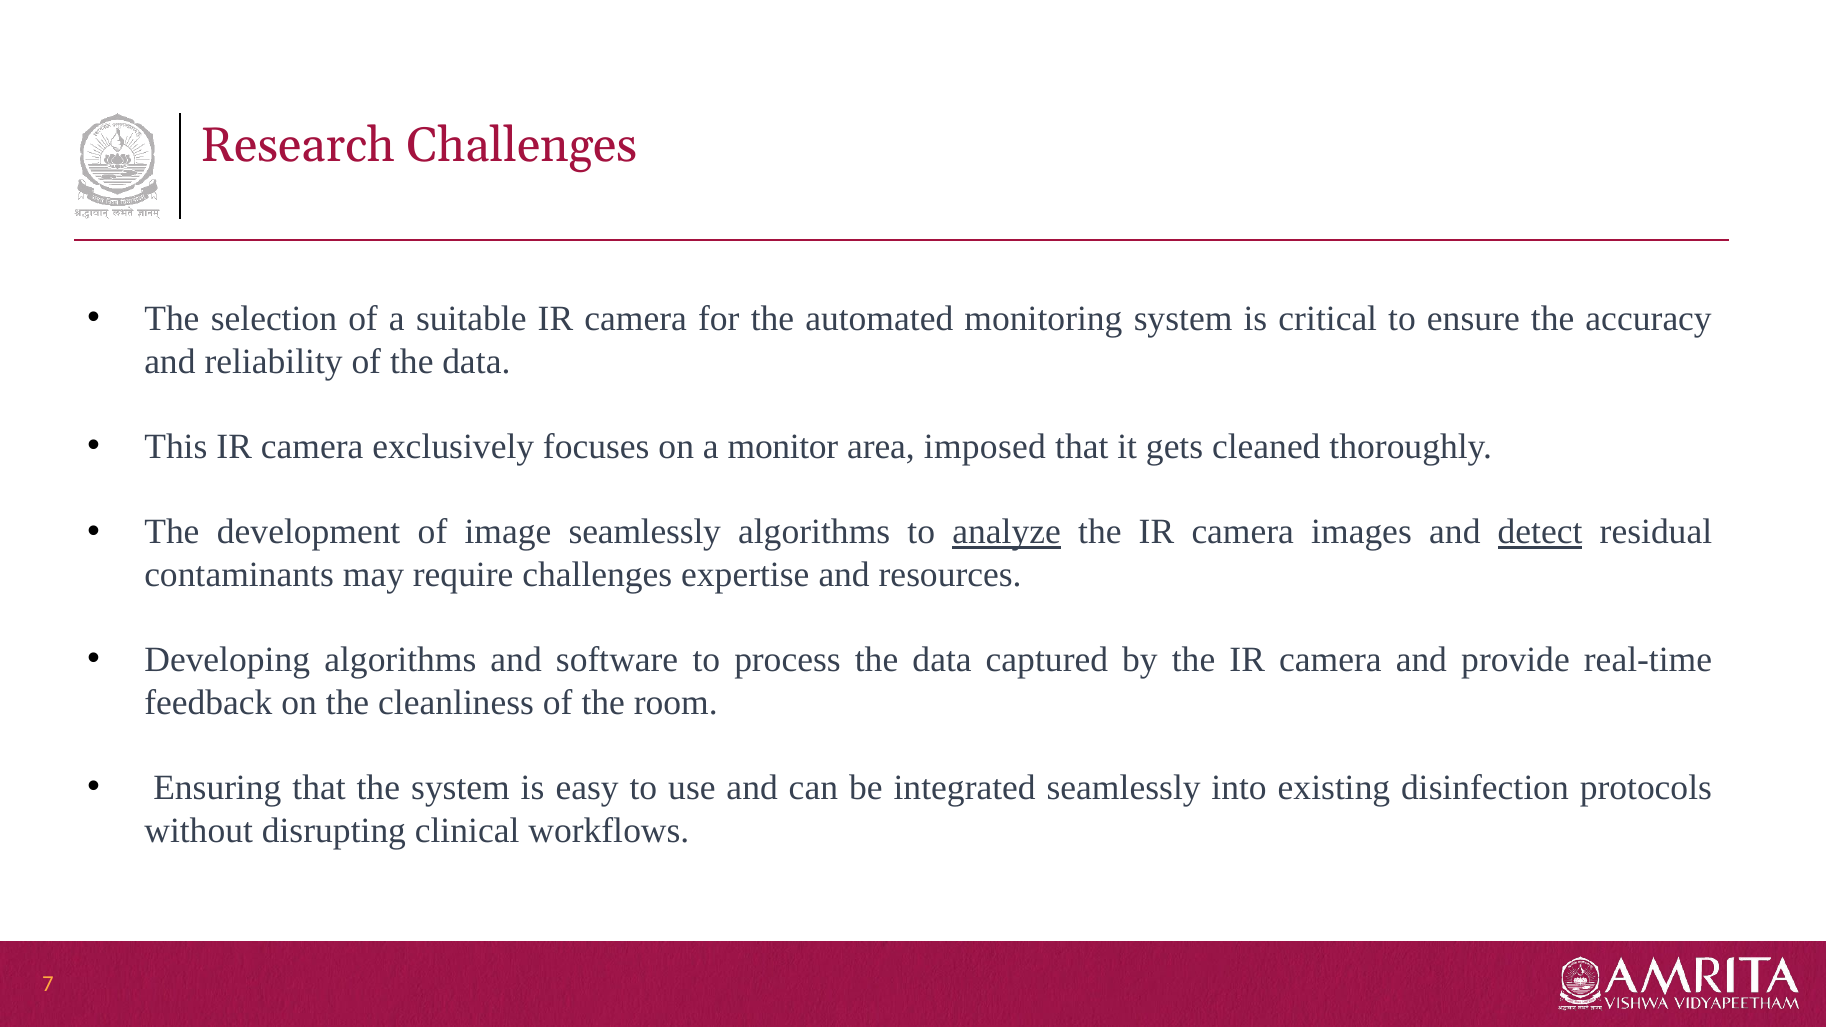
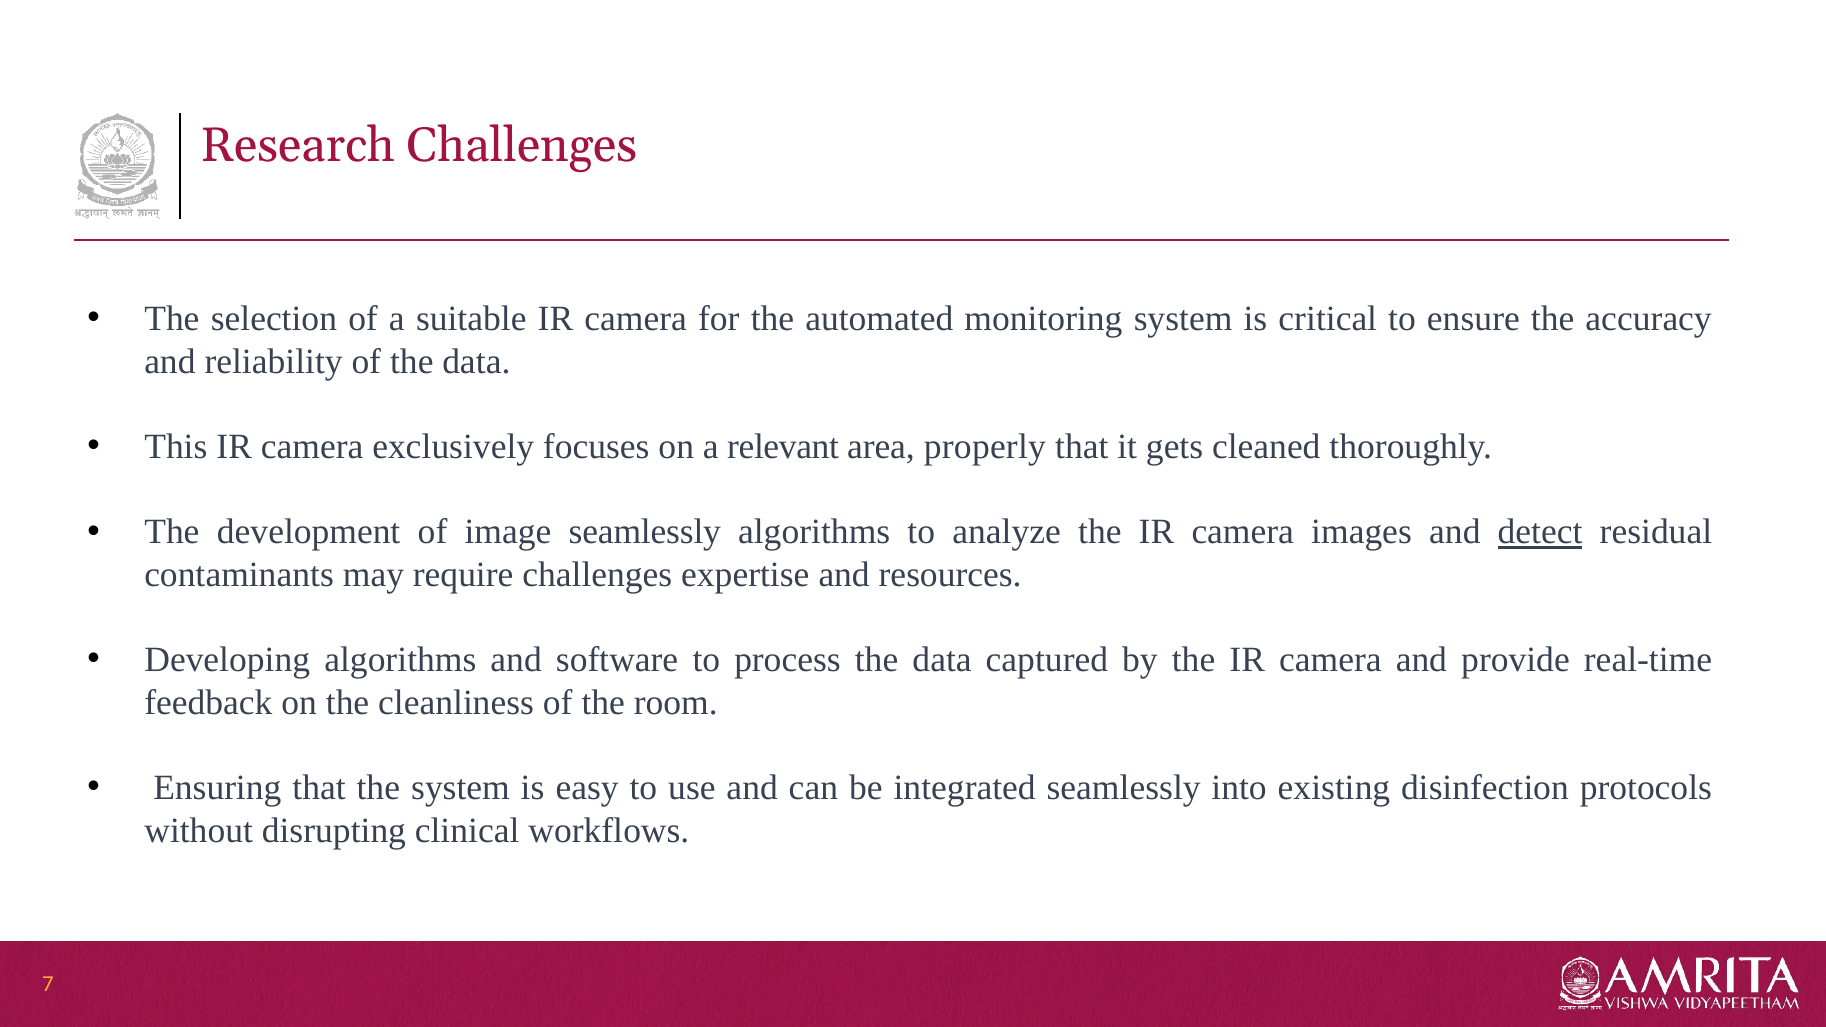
monitor: monitor -> relevant (783, 447)
imposed: imposed -> properly (985, 447)
analyze underline: present -> none (1007, 532)
